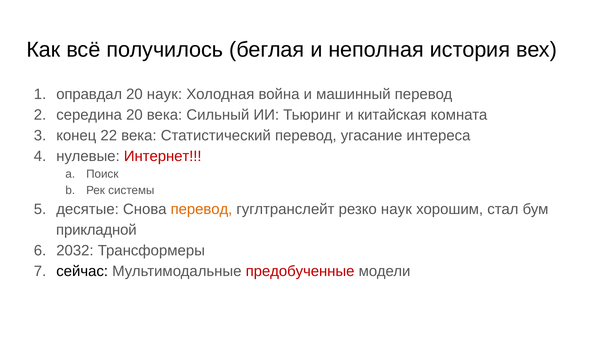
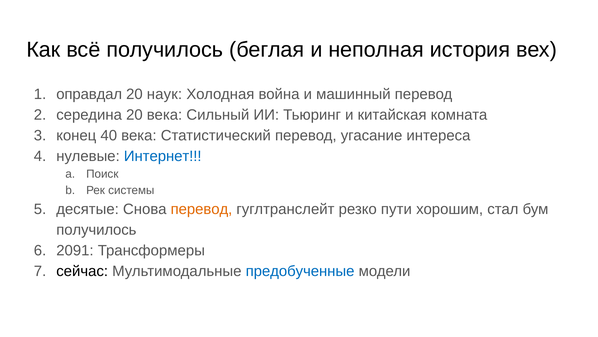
22: 22 -> 40 (109, 135)
Интернет colour: red -> blue (163, 156)
резко наук: наук -> пути (396, 209)
прикладной: прикладной -> получилось (96, 229)
2032: 2032 -> 2091 (75, 250)
предобученные colour: red -> blue (300, 271)
